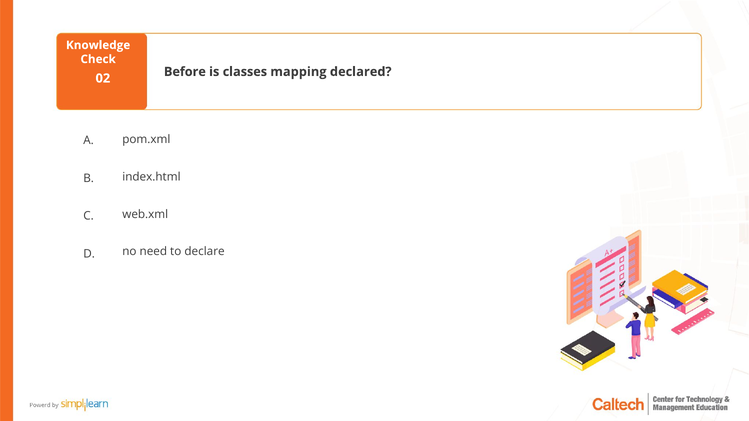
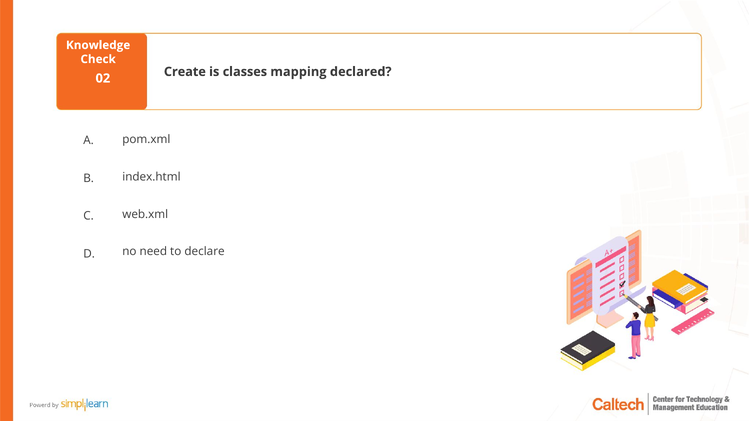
Before: Before -> Create (185, 72)
